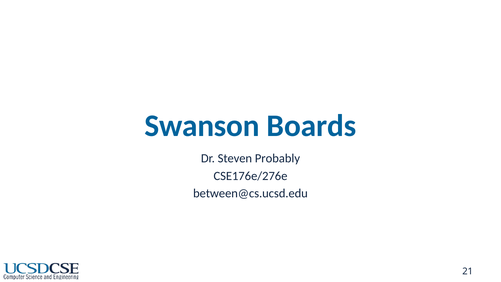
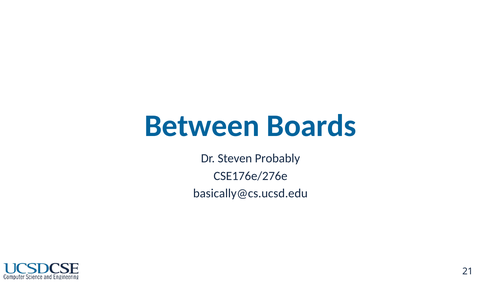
Swanson: Swanson -> Between (202, 126)
between@cs.ucsd.edu: between@cs.ucsd.edu -> basically@cs.ucsd.edu (250, 193)
